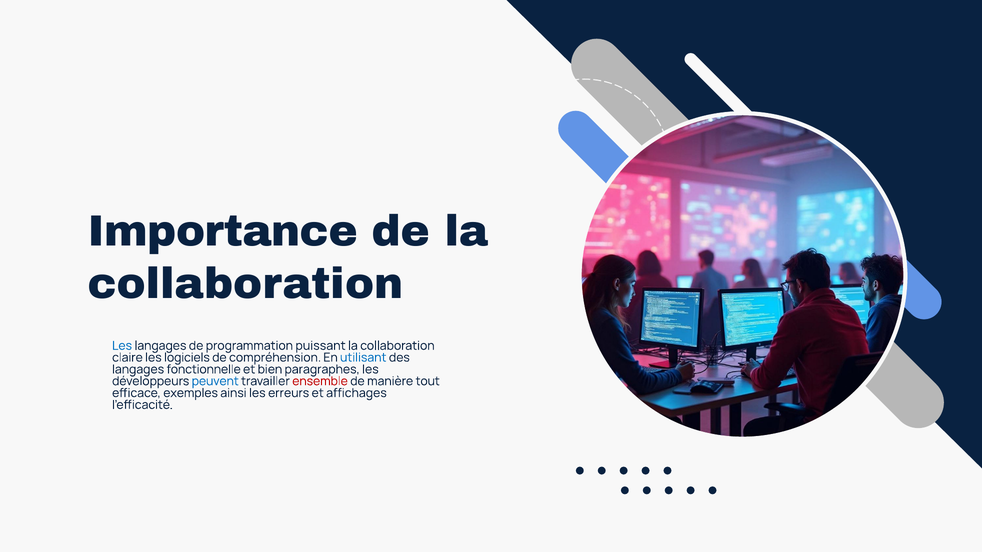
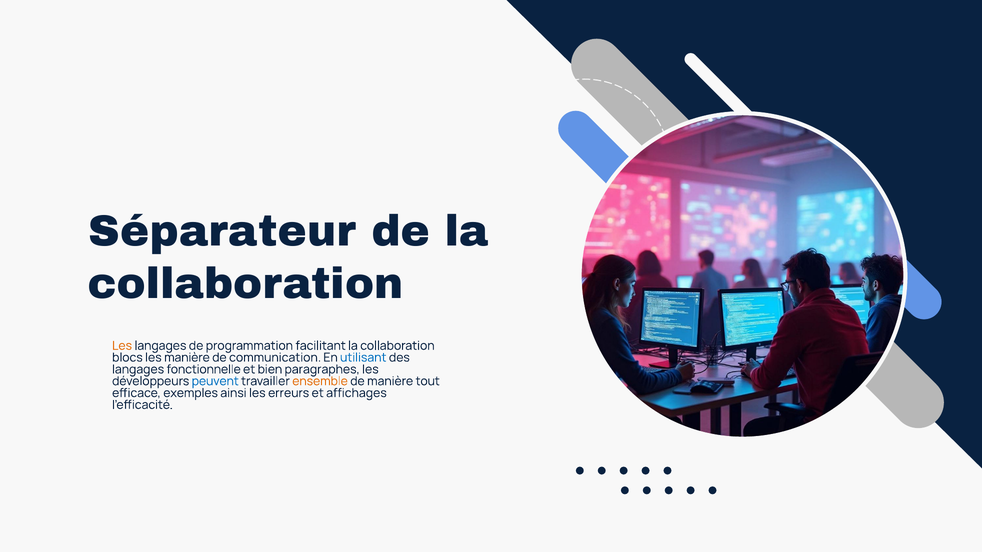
Importance: Importance -> Séparateur (222, 232)
Les colour: blue -> orange (122, 346)
puissant: puissant -> facilitant (321, 346)
claire: claire -> blocs (127, 358)
les logiciels: logiciels -> manière (187, 358)
compréhension: compréhension -> communication (275, 358)
ensemble colour: red -> orange (320, 381)
